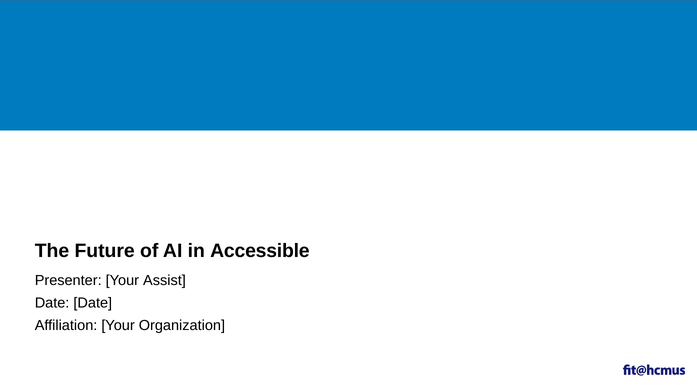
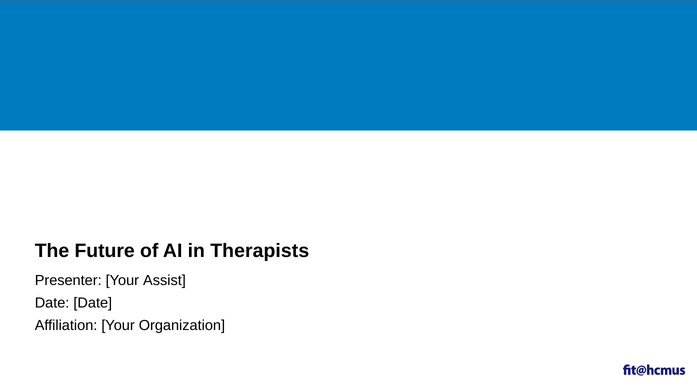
Accessible: Accessible -> Therapists (260, 251)
